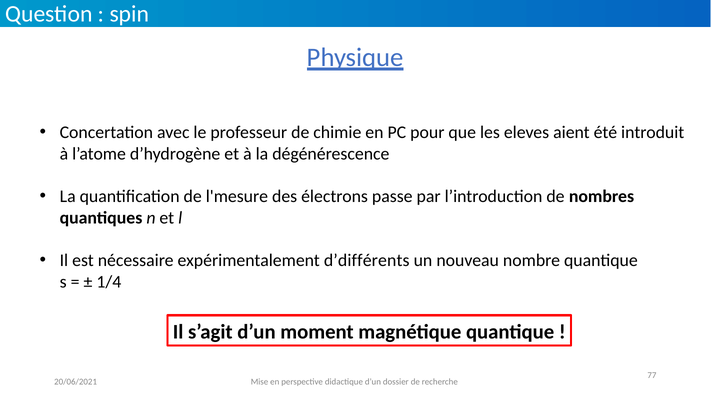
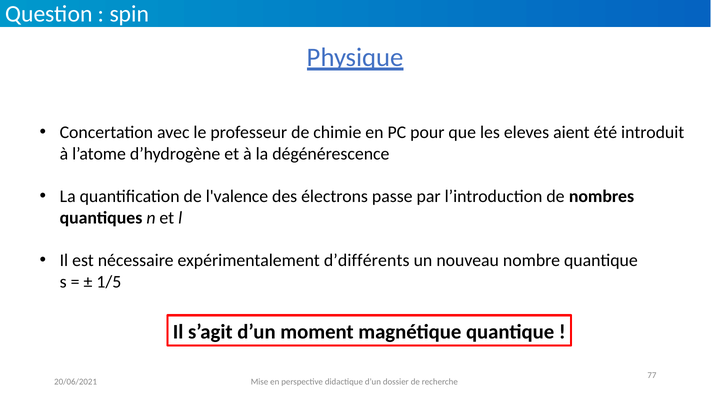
l'mesure: l'mesure -> l'valence (237, 196)
1/4: 1/4 -> 1/5 (109, 282)
